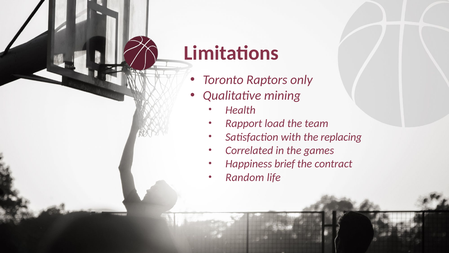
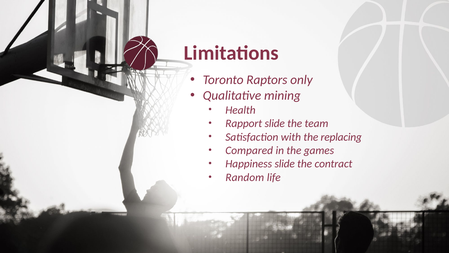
Rapport load: load -> slide (275, 123)
Correlated: Correlated -> Compared (249, 150)
Happiness brief: brief -> slide (285, 164)
